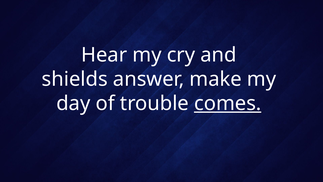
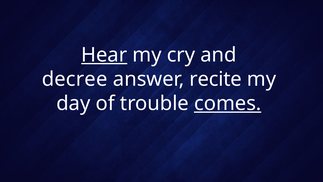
Hear underline: none -> present (104, 55)
shields: shields -> decree (75, 79)
make: make -> recite (216, 79)
